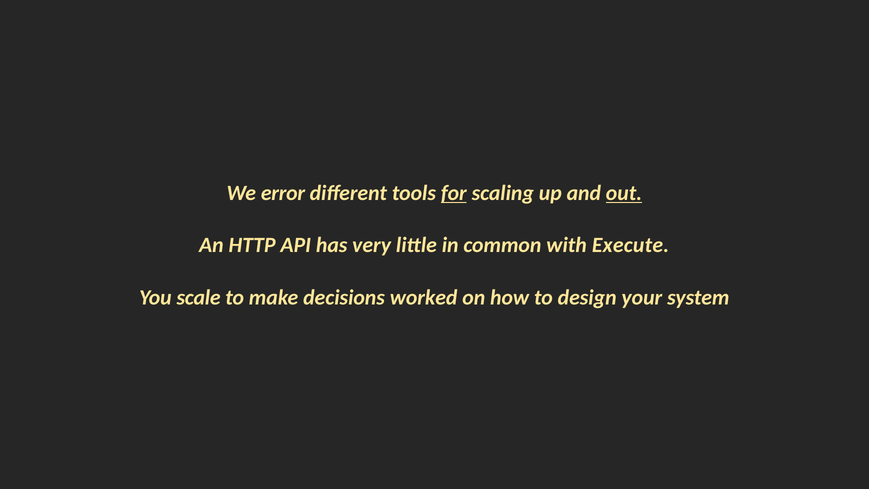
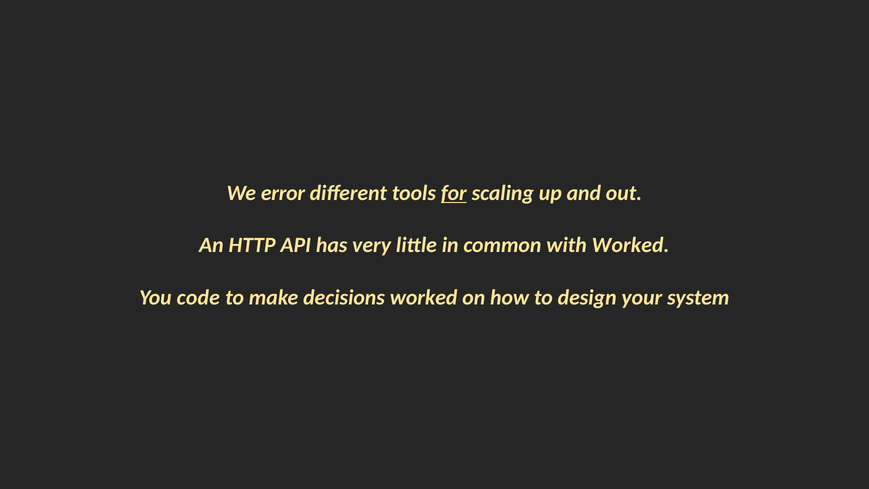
out underline: present -> none (624, 193)
with Execute: Execute -> Worked (631, 245)
scale: scale -> code (198, 297)
